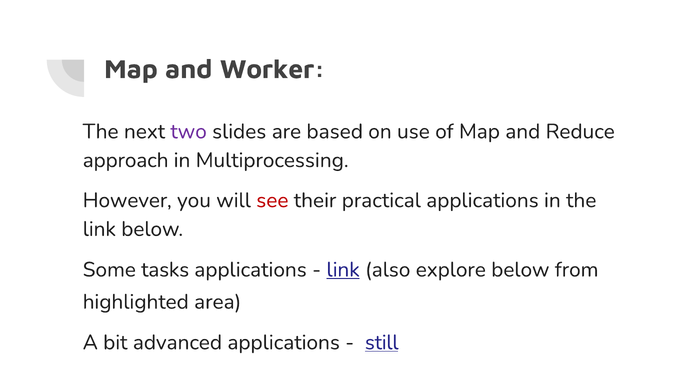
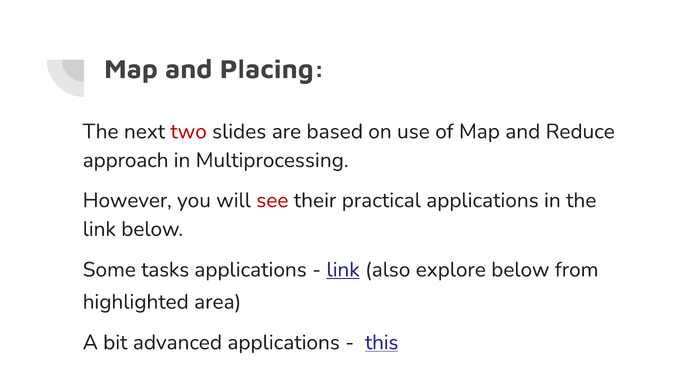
Worker: Worker -> Placing (272, 69)
two colour: purple -> red (189, 132)
still: still -> this (382, 343)
